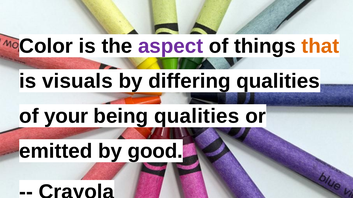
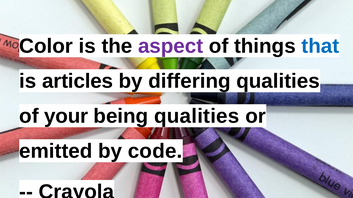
that colour: orange -> blue (320, 46)
visuals: visuals -> articles (78, 81)
good: good -> code (155, 151)
